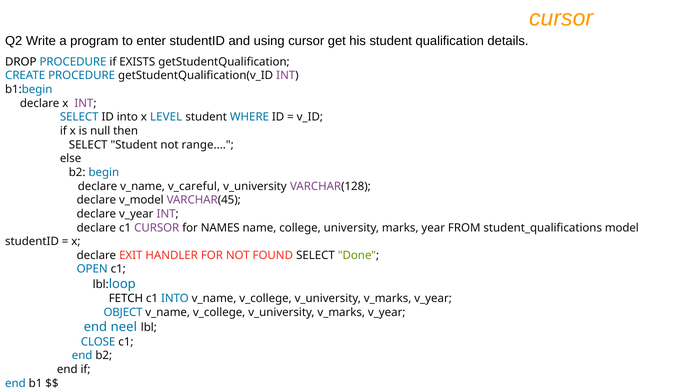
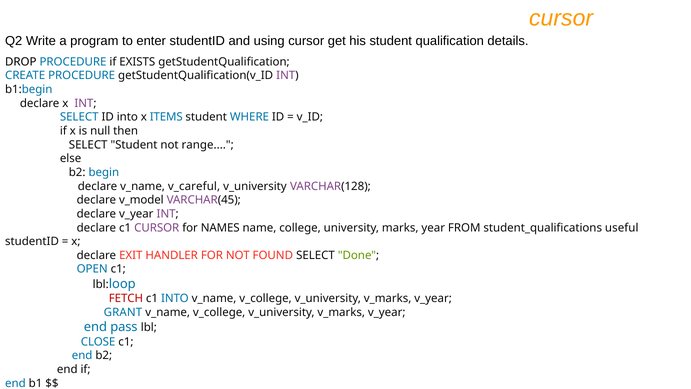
LEVEL: LEVEL -> ITEMS (166, 117)
model: model -> useful (622, 228)
FETCH colour: black -> red (126, 298)
OBJECT: OBJECT -> GRANT (123, 312)
neel: neel -> pass (124, 327)
